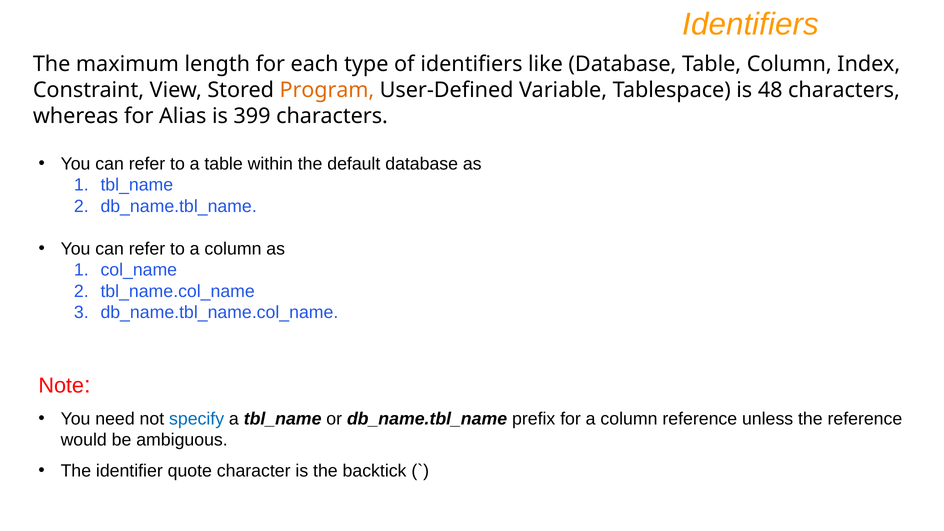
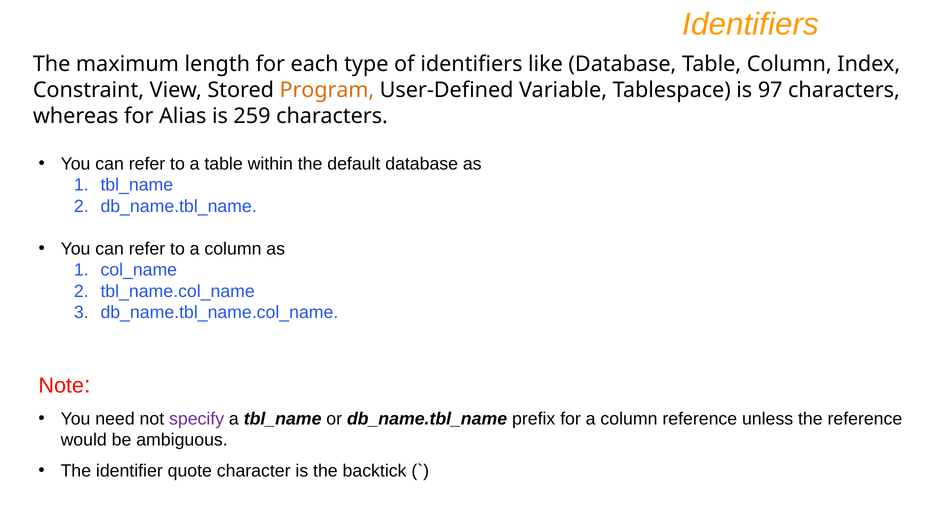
48: 48 -> 97 (770, 90)
399: 399 -> 259 (252, 116)
specify colour: blue -> purple (197, 419)
